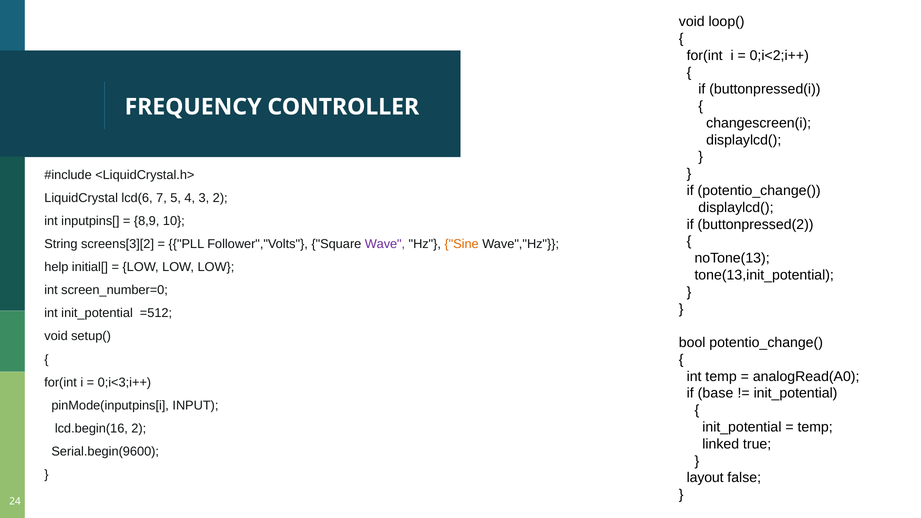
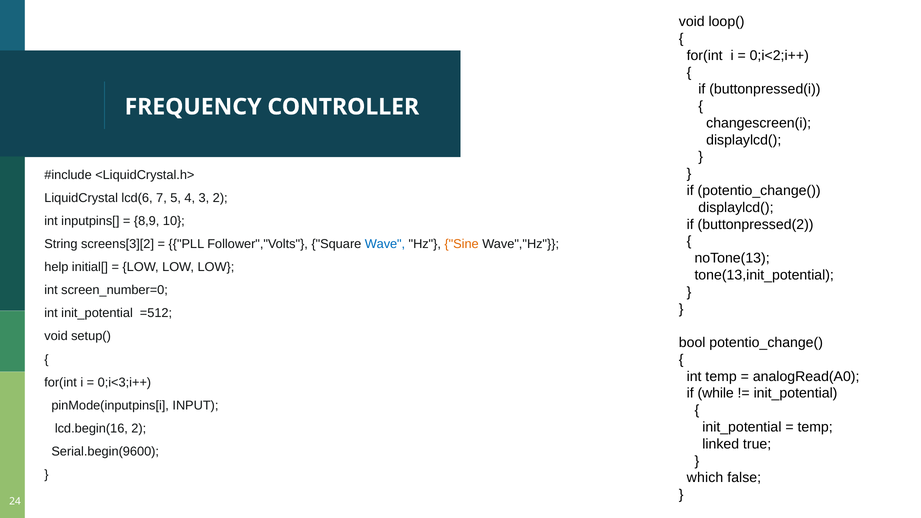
Wave colour: purple -> blue (385, 244)
base: base -> while (716, 393)
layout: layout -> which (705, 478)
